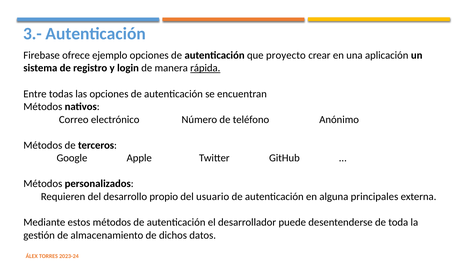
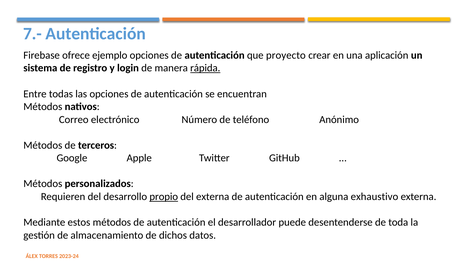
3.-: 3.- -> 7.- (33, 34)
propio underline: none -> present (164, 196)
del usuario: usuario -> externa (213, 196)
principales: principales -> exhaustivo (375, 196)
